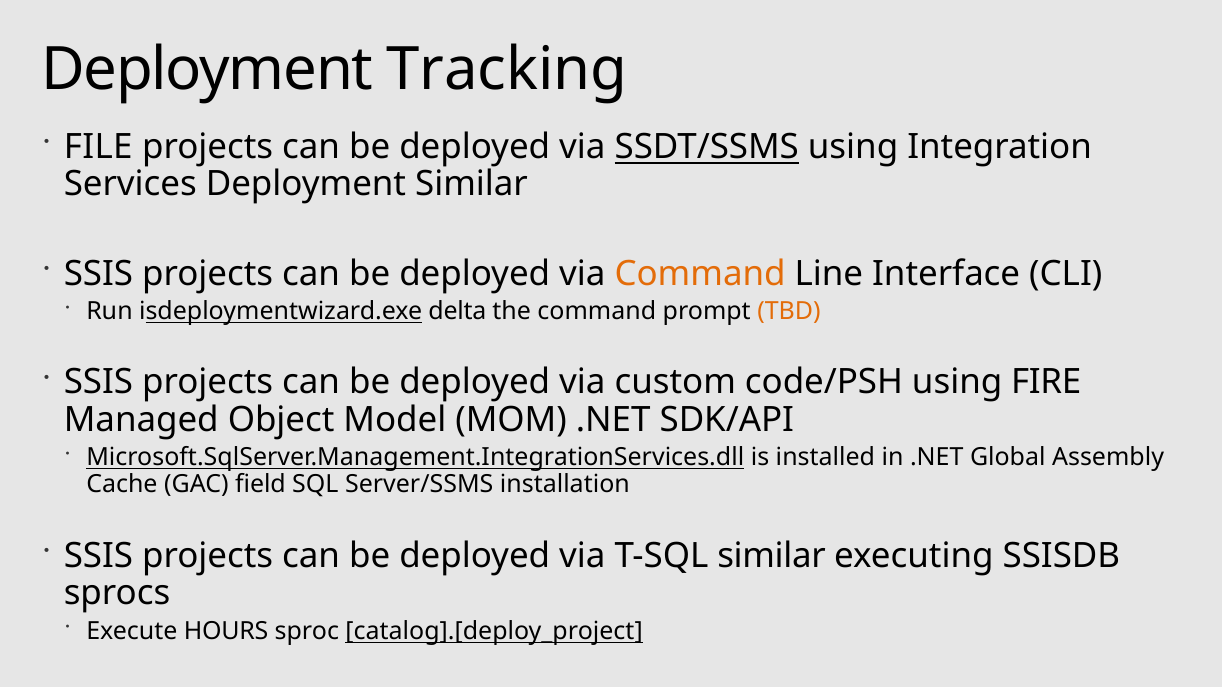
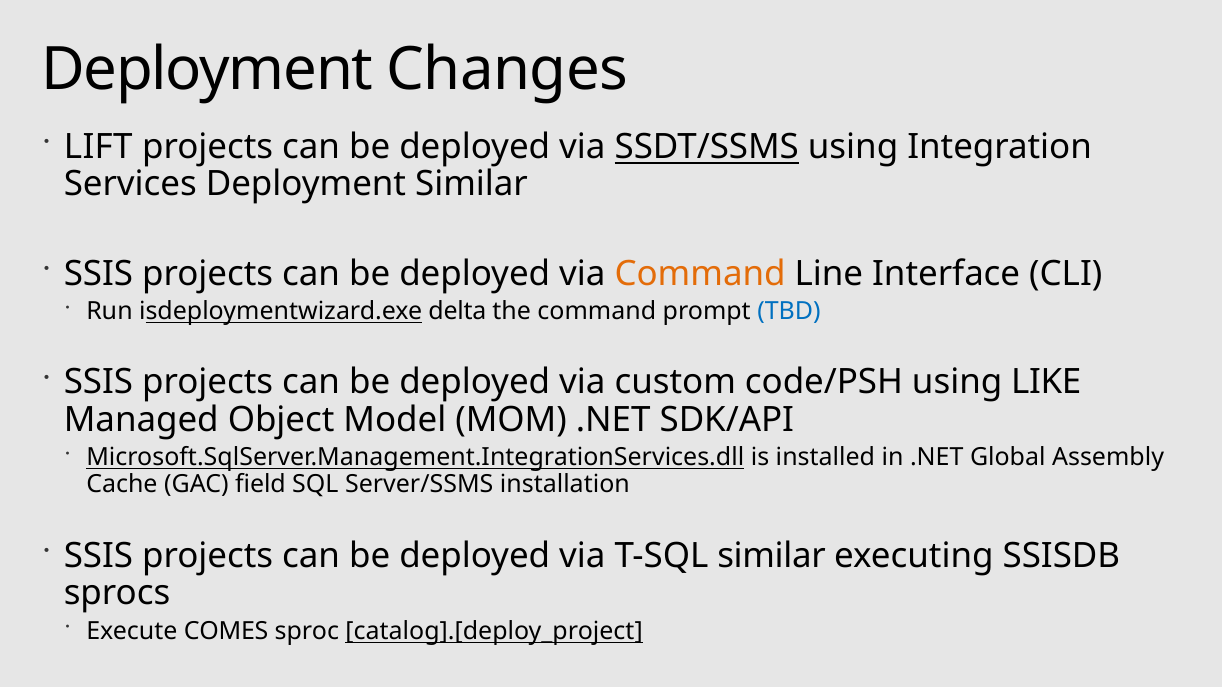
Tracking: Tracking -> Changes (507, 70)
FILE: FILE -> LIFT (98, 147)
TBD colour: orange -> blue (789, 311)
FIRE: FIRE -> LIKE (1046, 383)
HOURS: HOURS -> COMES (226, 631)
